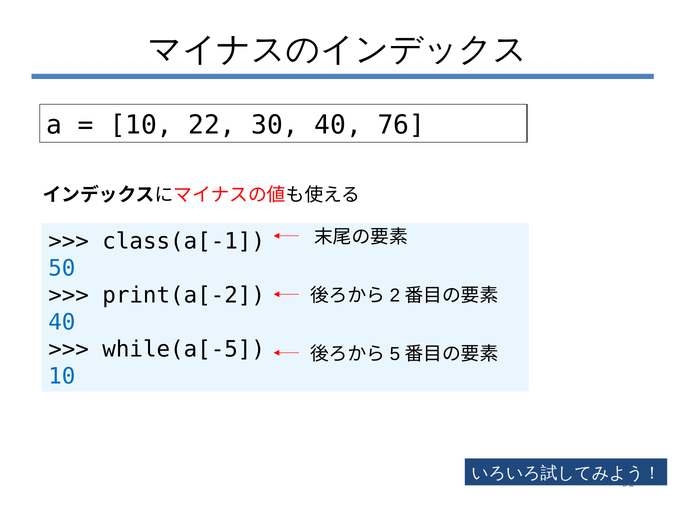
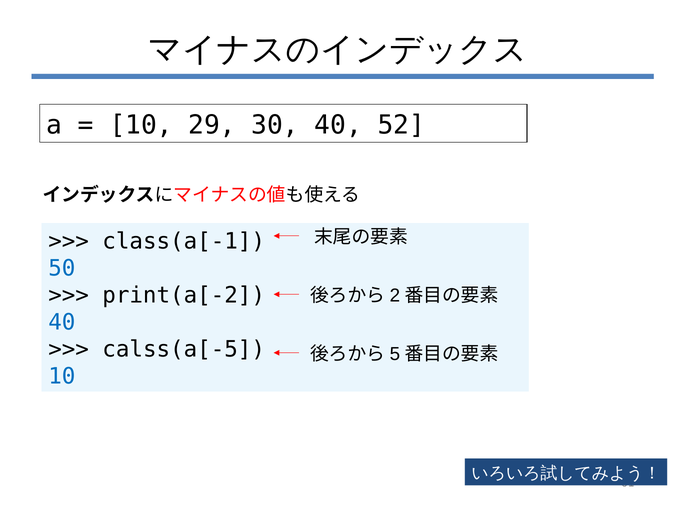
22: 22 -> 29 (212, 125)
76: 76 -> 52 (401, 125)
while(a[-5: while(a[-5 -> calss(a[-5 (184, 350)
